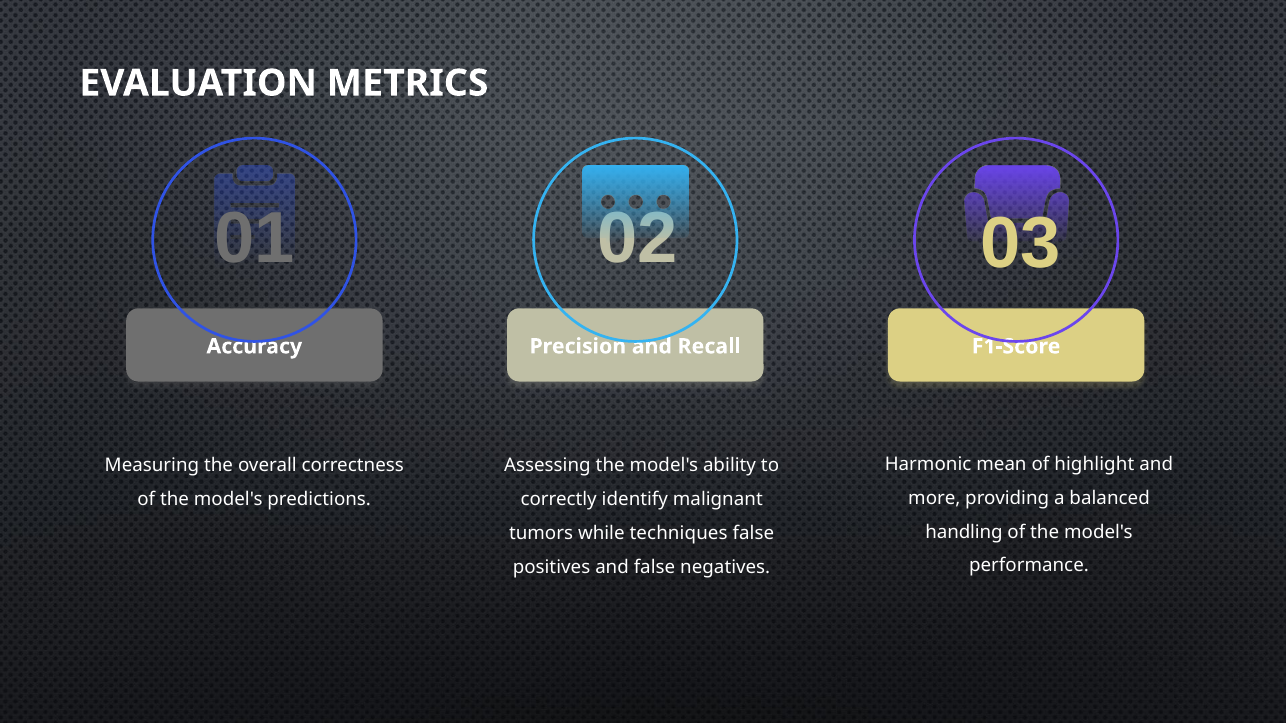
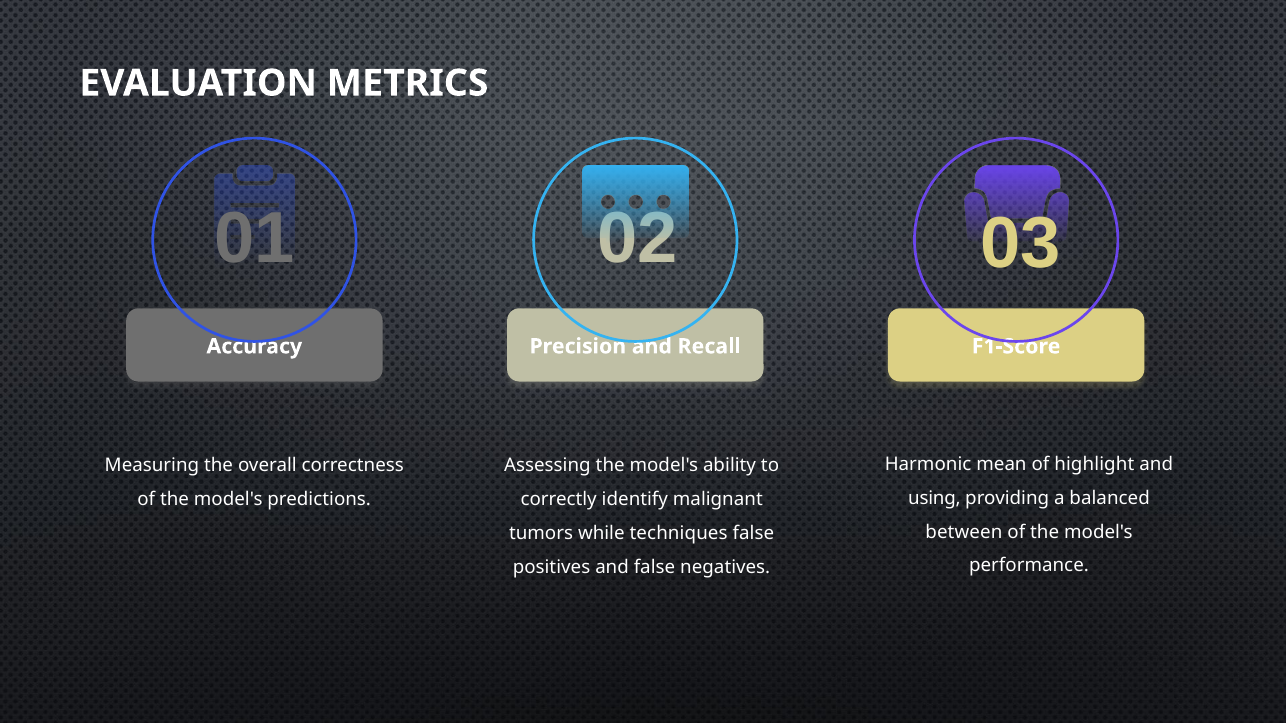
more: more -> using (934, 499)
handling: handling -> between (964, 532)
